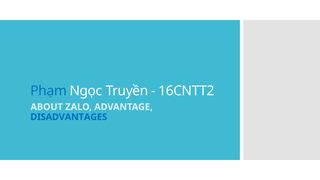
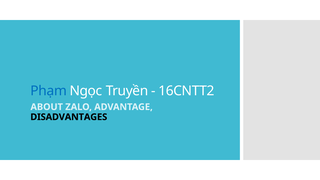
DISADVANTAGES colour: blue -> black (69, 117)
